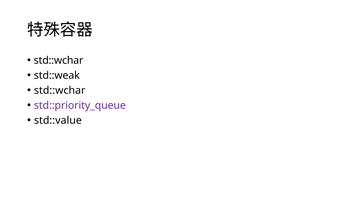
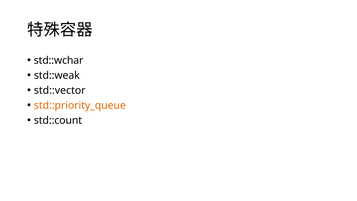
std::wchar: std::wchar -> std::vector (60, 90)
std::priority_queue colour: purple -> orange (80, 105)
std::value: std::value -> std::count (58, 120)
